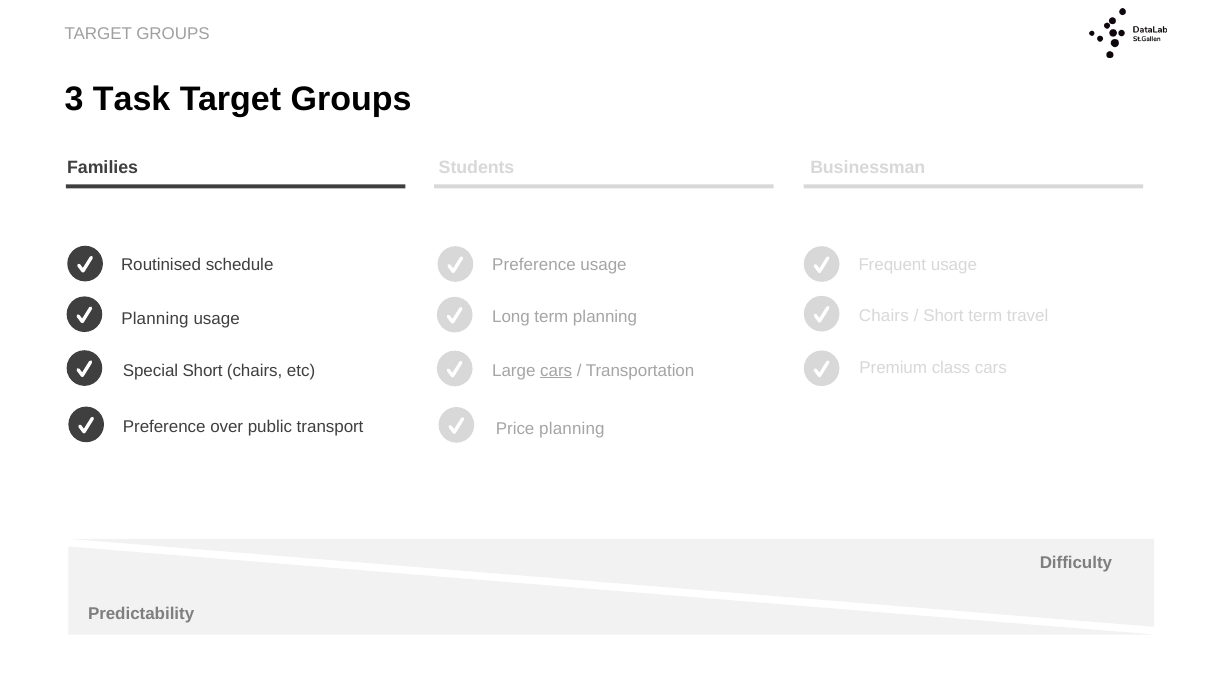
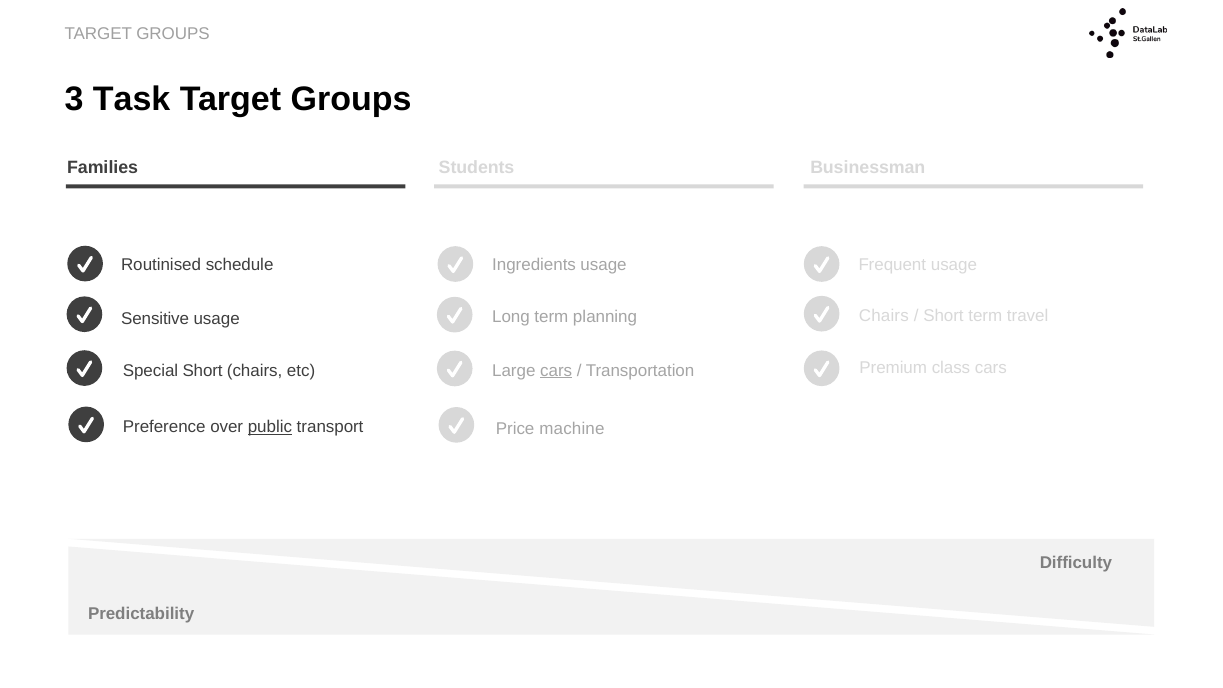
Preference: Preference -> Ingredients (534, 265)
Planning: Planning -> Sensitive (155, 319)
public underline: none -> present (270, 427)
Price planning: planning -> machine (572, 429)
